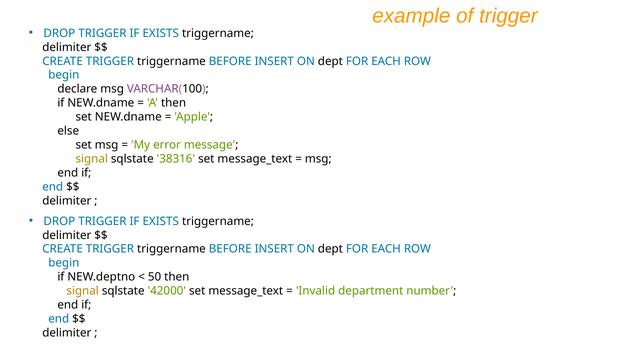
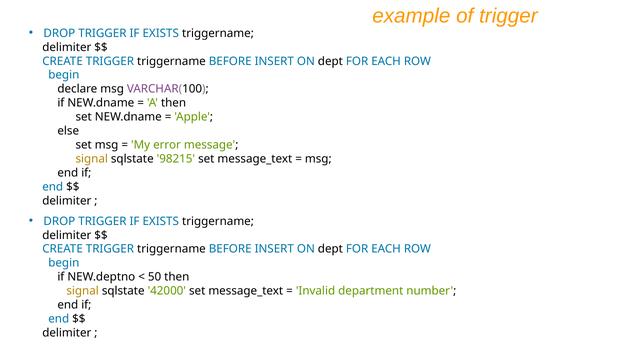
38316: 38316 -> 98215 (176, 159)
